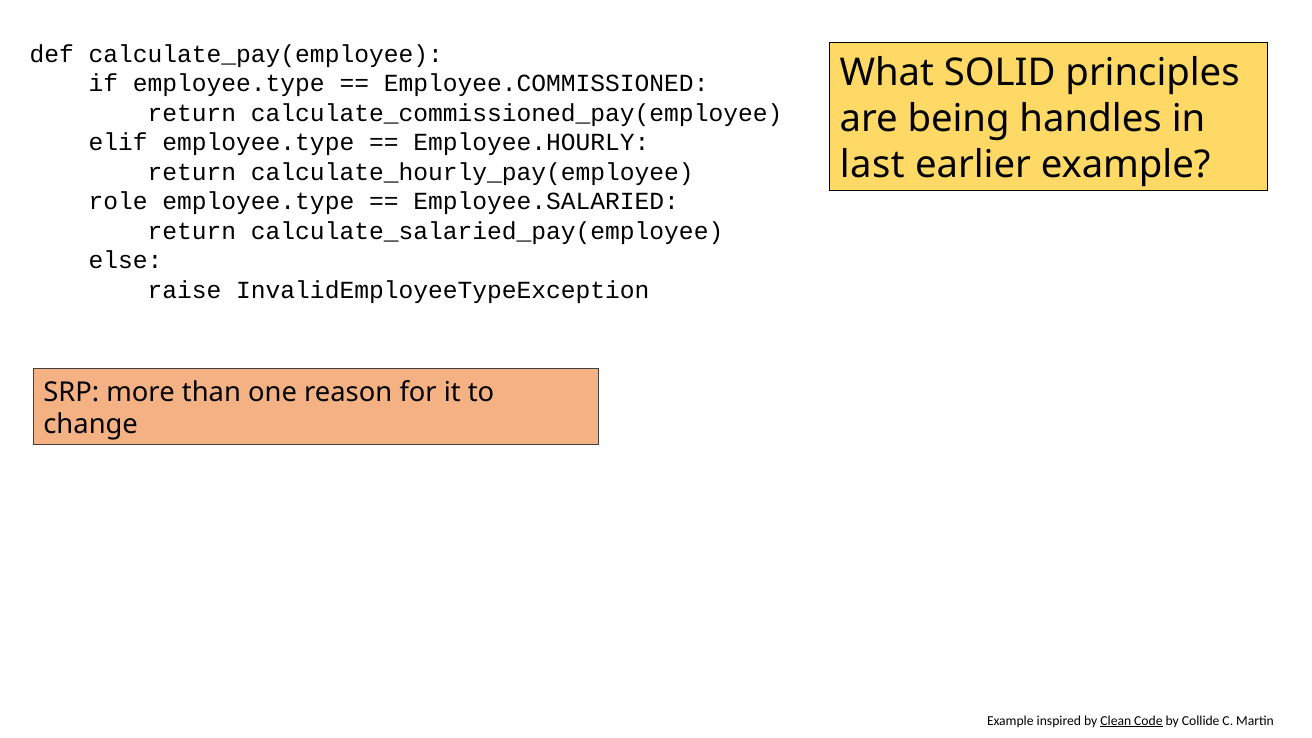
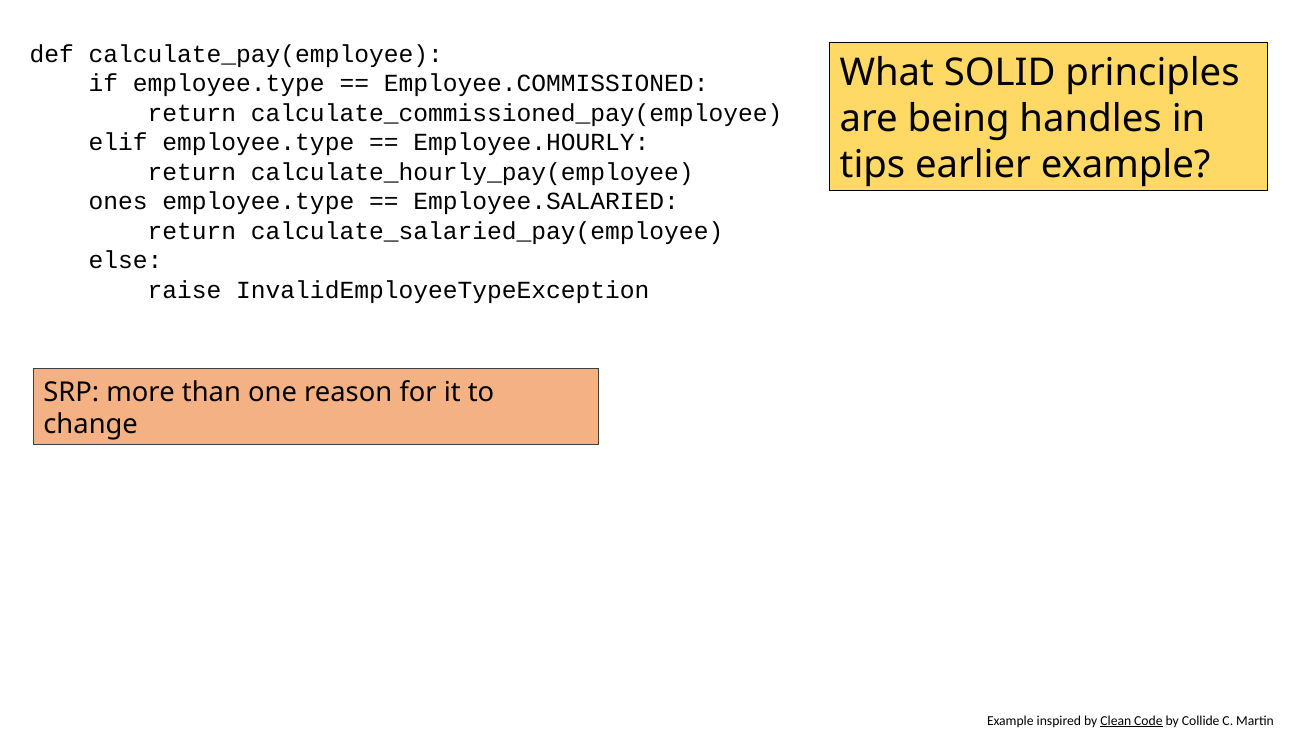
last: last -> tips (872, 165)
role: role -> ones (118, 202)
